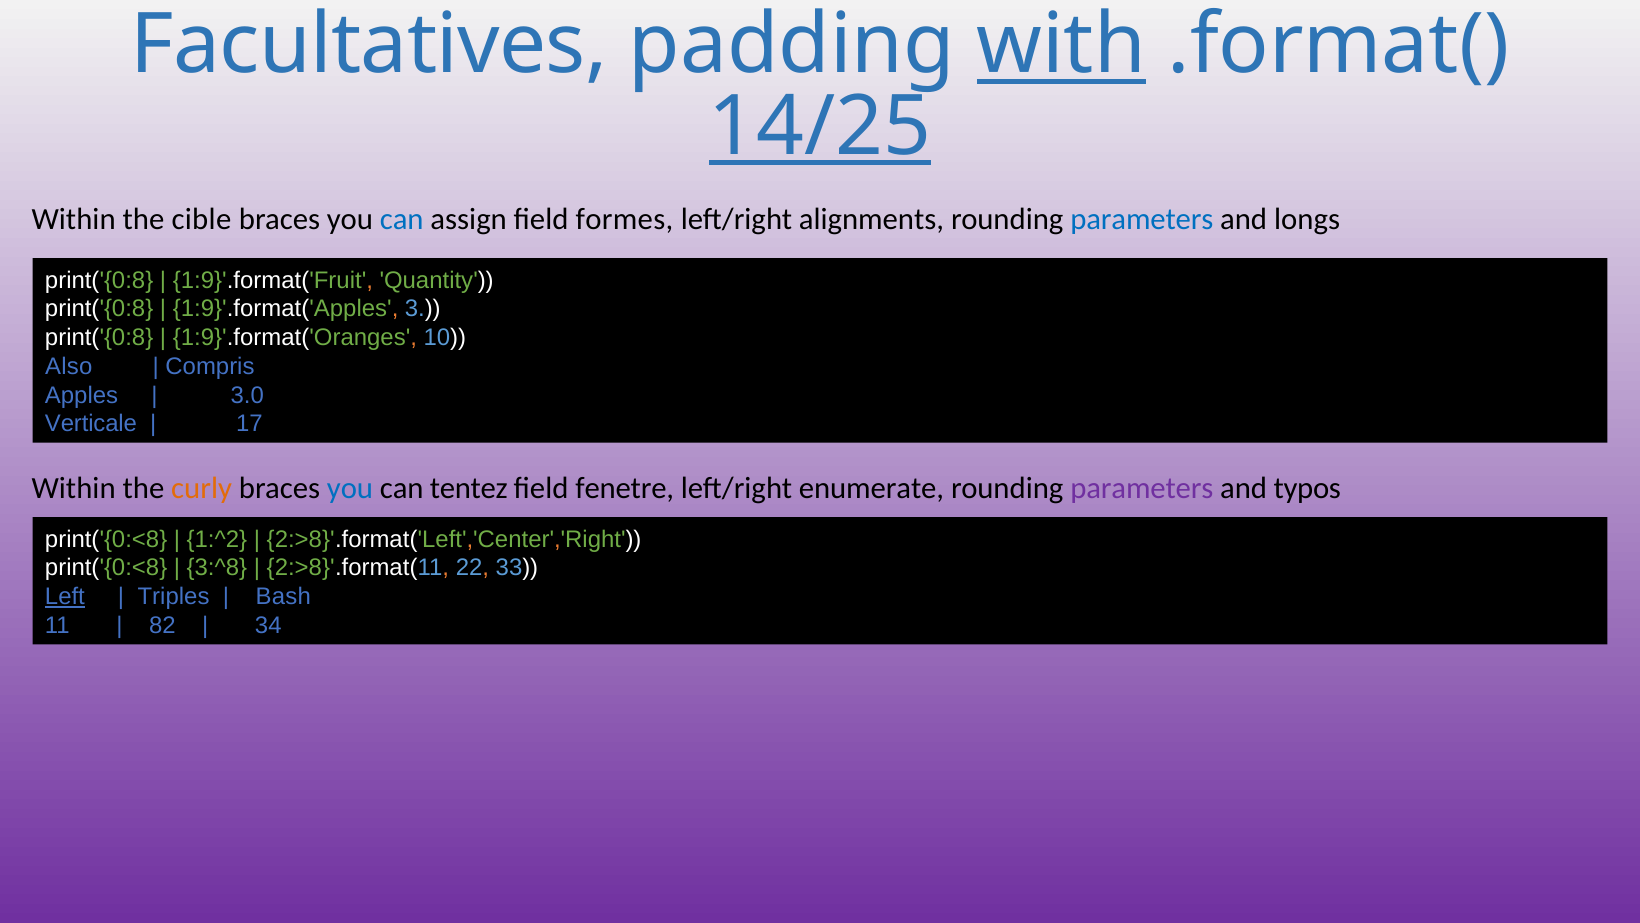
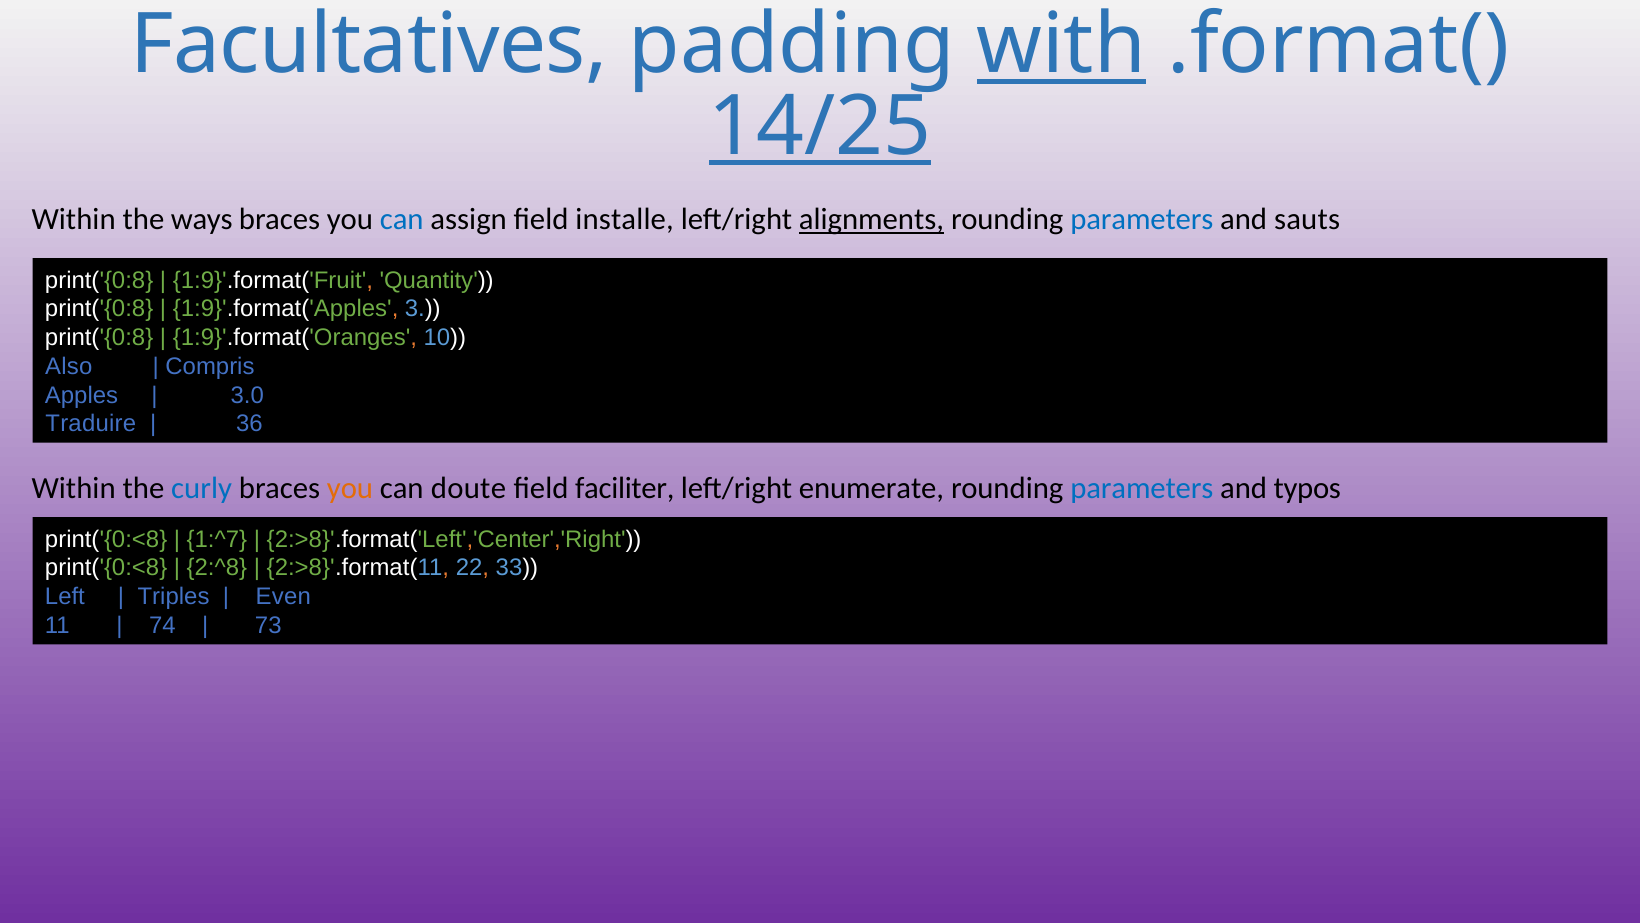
cible: cible -> ways (202, 219)
formes: formes -> installe (625, 219)
alignments underline: none -> present (871, 219)
longs: longs -> sauts (1307, 219)
Verticale: Verticale -> Traduire (91, 424)
17: 17 -> 36 (249, 424)
curly colour: orange -> blue (202, 488)
you colour: blue -> orange (350, 488)
tentez: tentez -> doute (468, 488)
fenetre: fenetre -> faciliter (625, 488)
parameters colour: purple -> blue (1142, 488)
1:^2: 1:^2 -> 1:^7 (217, 539)
3:^8: 3:^8 -> 2:^8 (217, 568)
Left underline: present -> none (65, 596)
Bash: Bash -> Even (283, 596)
82: 82 -> 74 (162, 625)
34: 34 -> 73 (268, 625)
